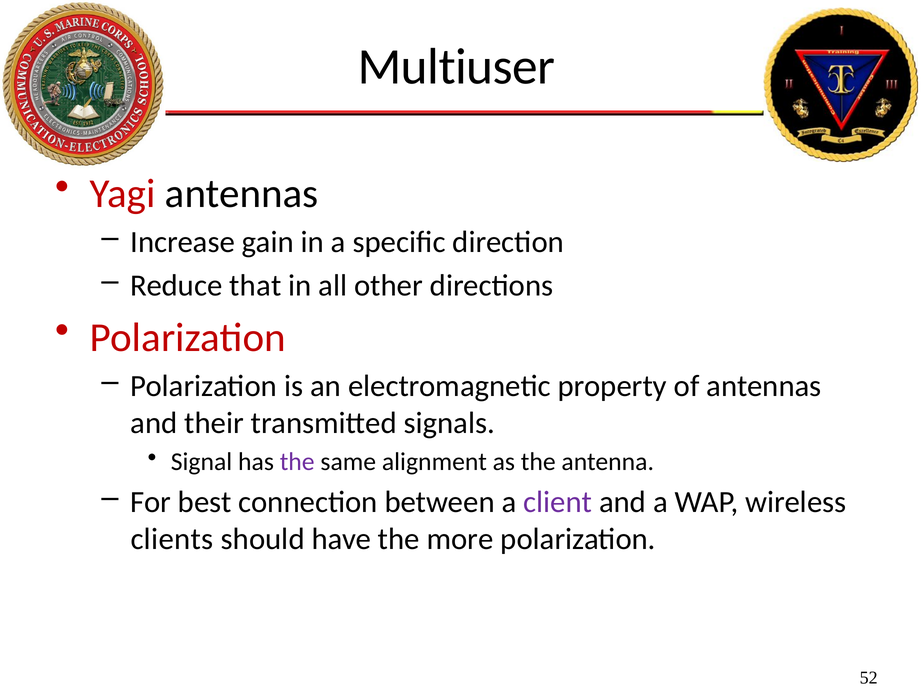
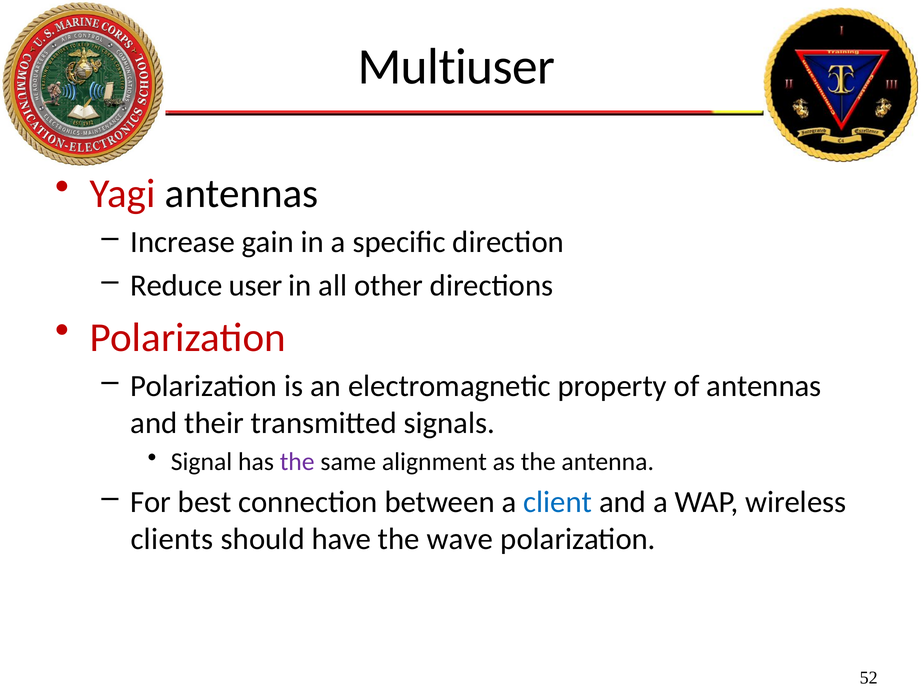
that: that -> user (256, 285)
client colour: purple -> blue (558, 502)
more: more -> wave (460, 539)
